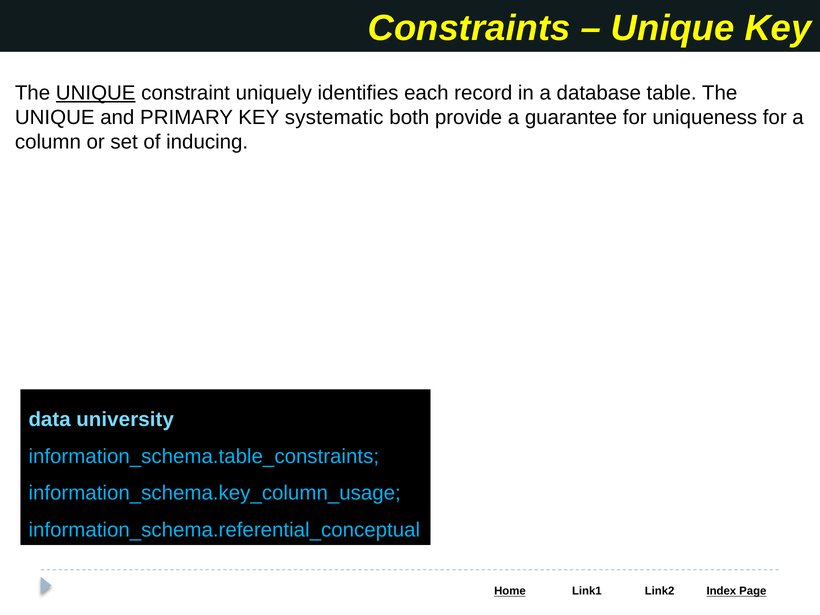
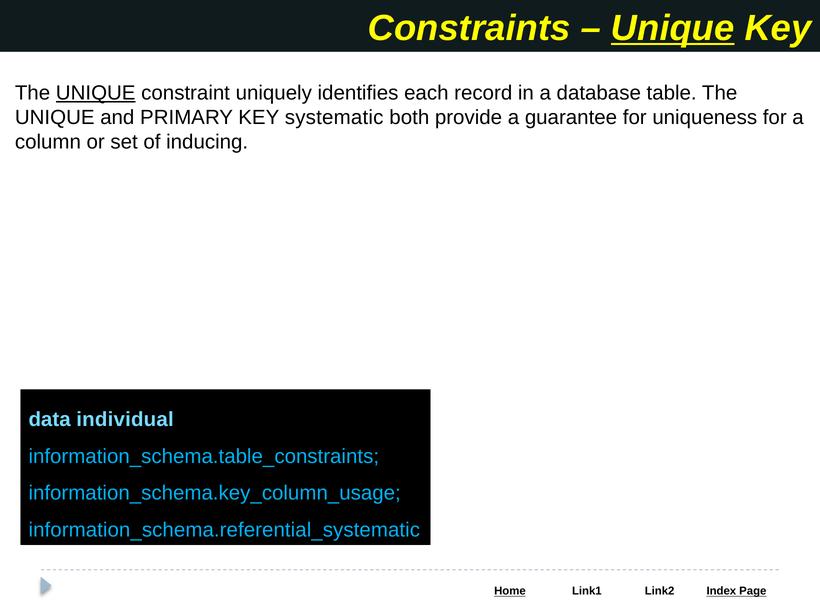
Unique underline: none -> present (673, 28)
university: university -> individual (125, 419)
information_schema.referential_conceptual: information_schema.referential_conceptual -> information_schema.referential_systematic (224, 530)
